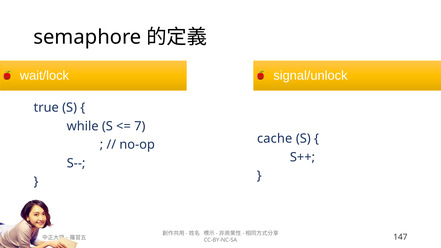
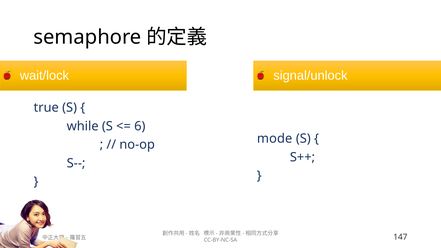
7: 7 -> 6 (140, 126)
cache: cache -> mode (275, 139)
